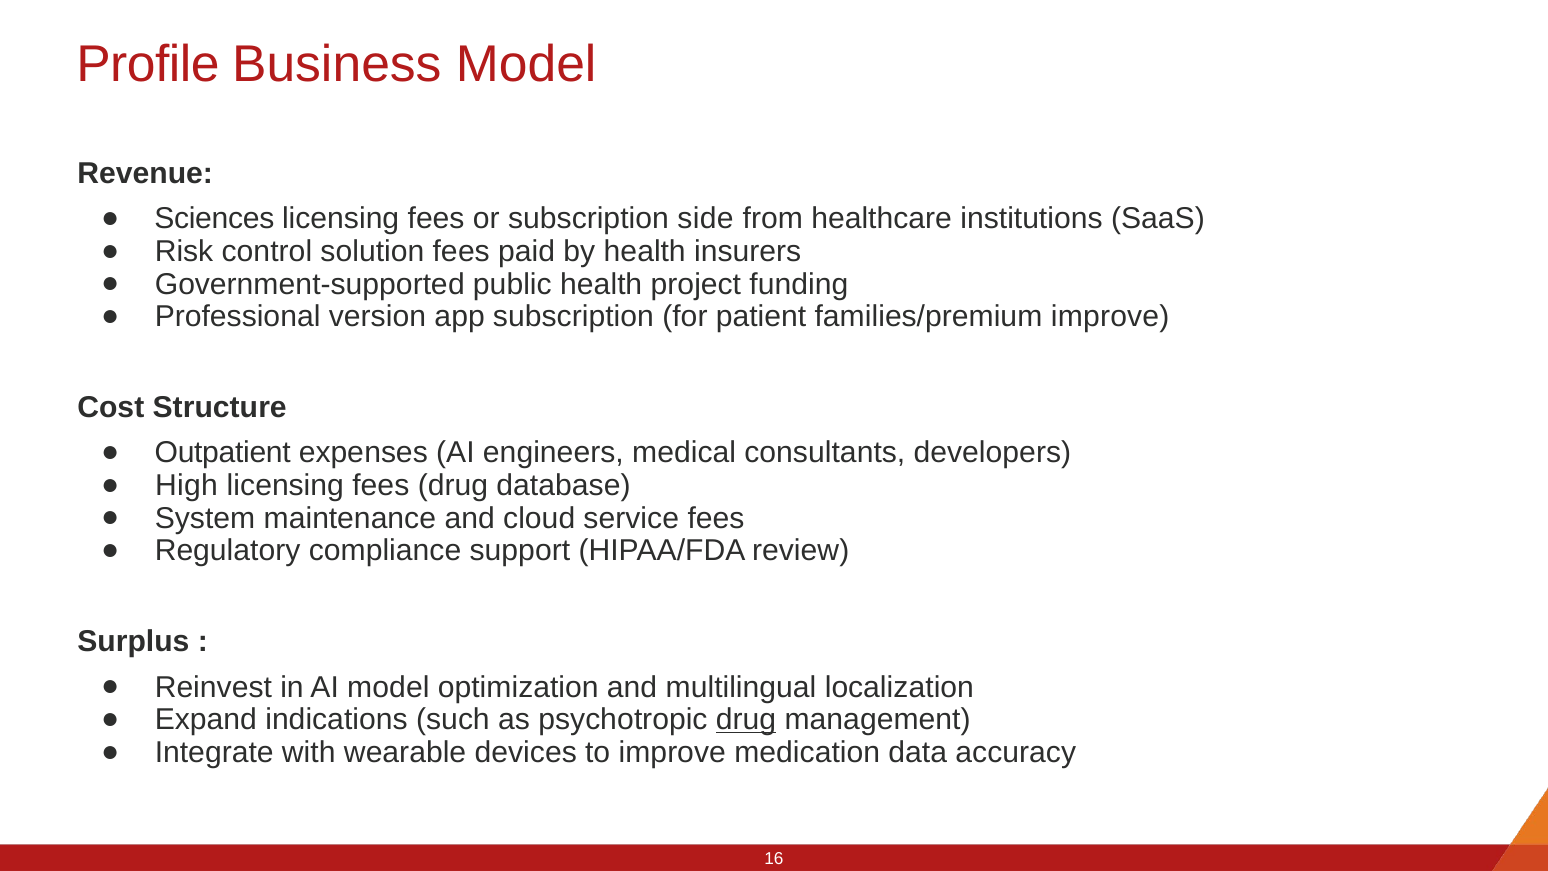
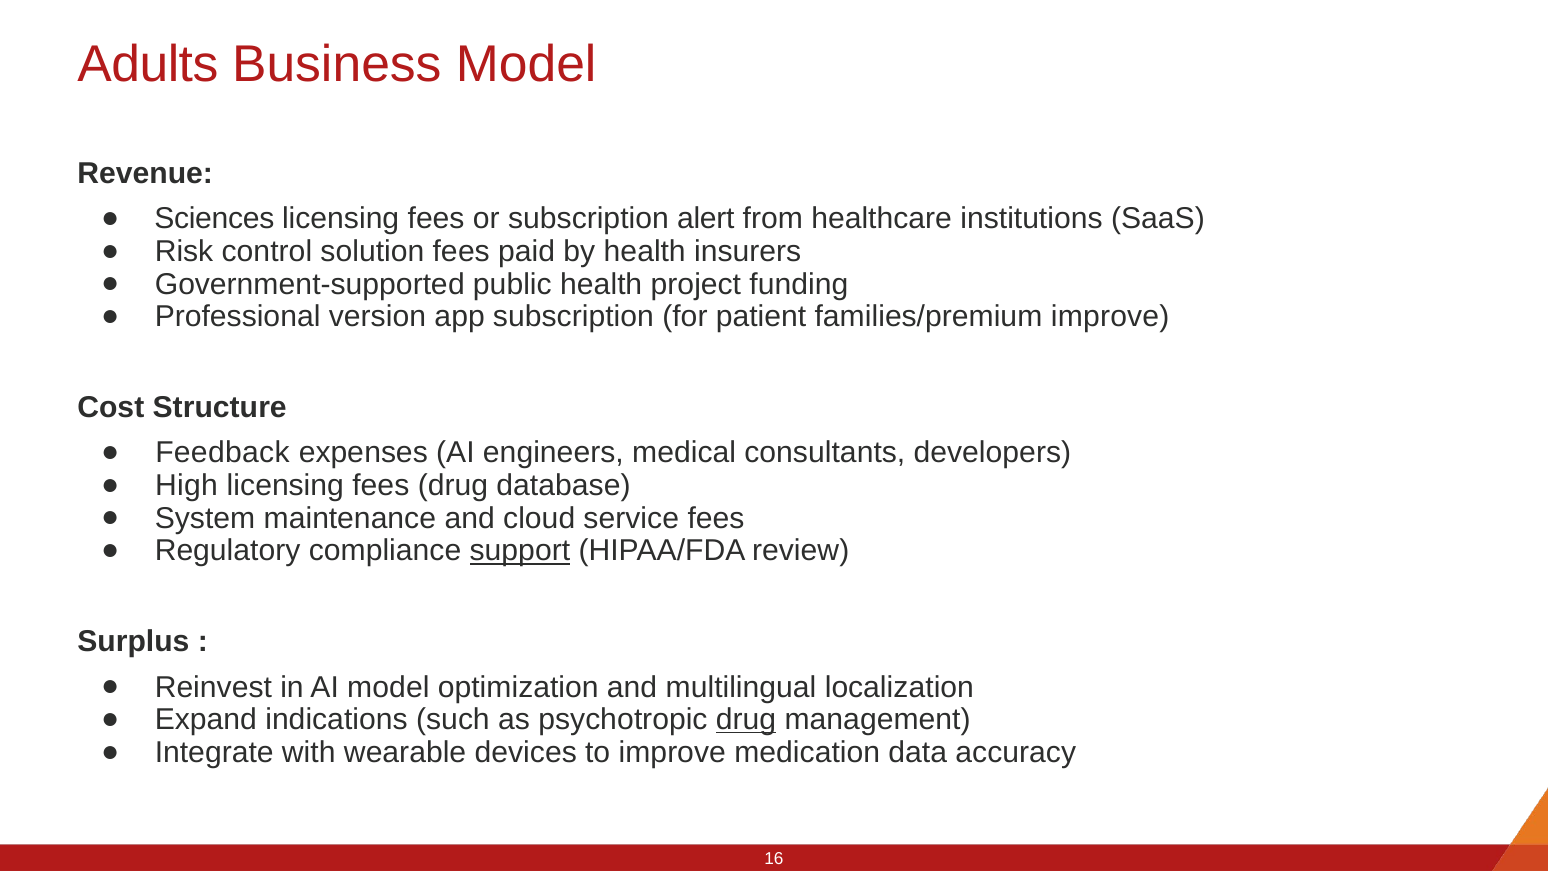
Profile: Profile -> Adults (148, 65)
side: side -> alert (706, 219)
Outpatient: Outpatient -> Feedback (222, 453)
support underline: none -> present (520, 551)
